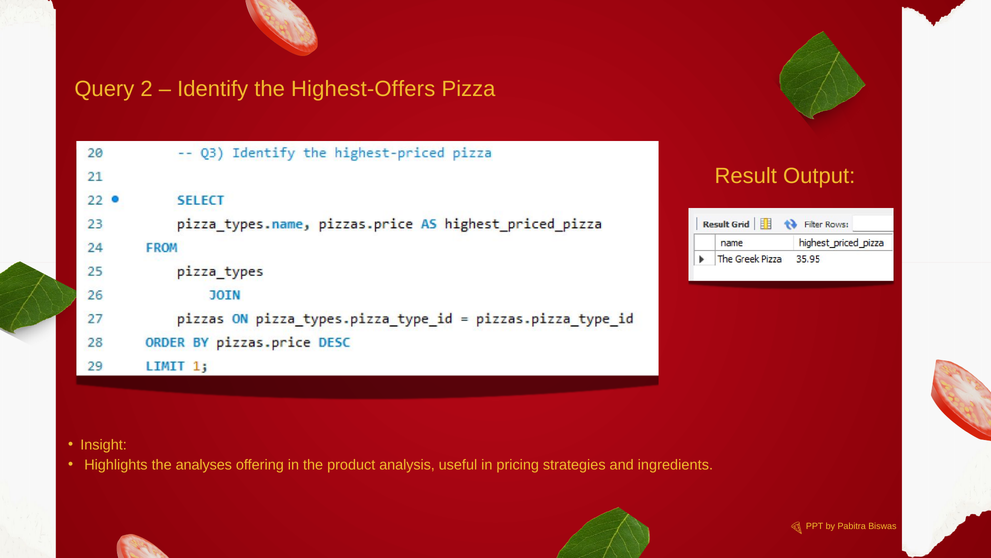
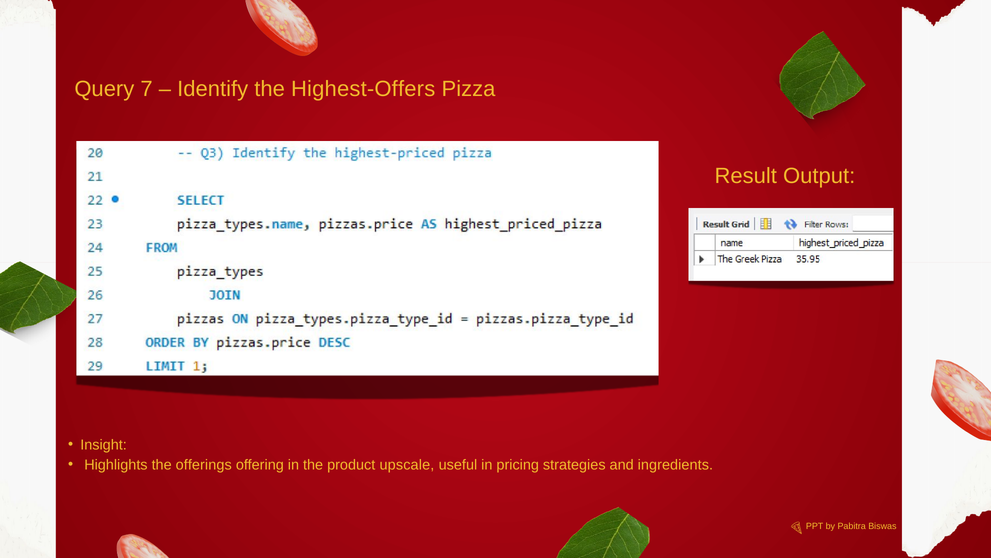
2: 2 -> 7 (147, 89)
analyses: analyses -> offerings (204, 464)
analysis: analysis -> upscale (407, 464)
